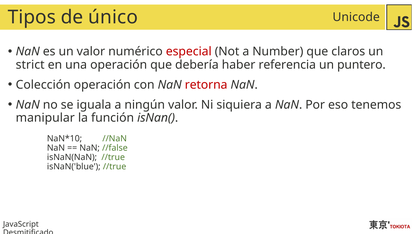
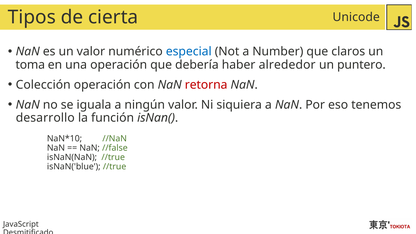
único: único -> cierta (113, 17)
especial colour: red -> blue (189, 52)
strict: strict -> toma (30, 65)
referencia: referencia -> alrededor (287, 65)
manipular: manipular -> desarrollo (45, 118)
